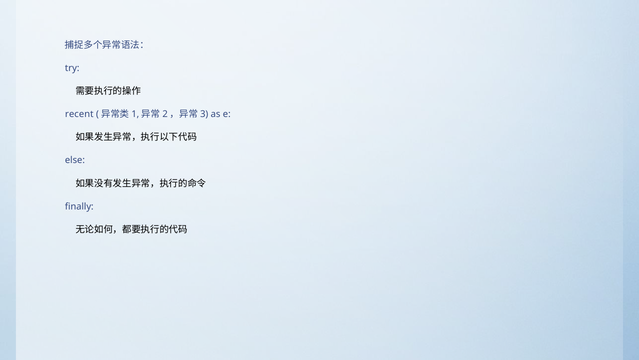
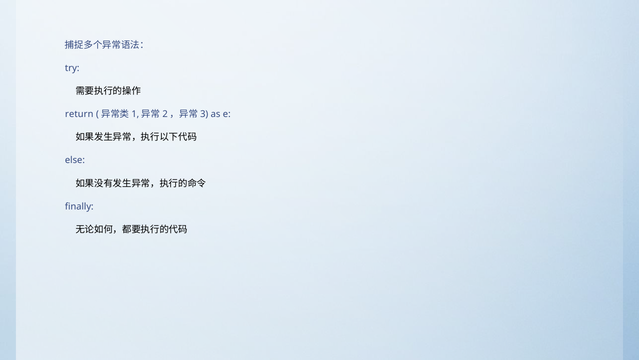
recent: recent -> return (79, 114)
